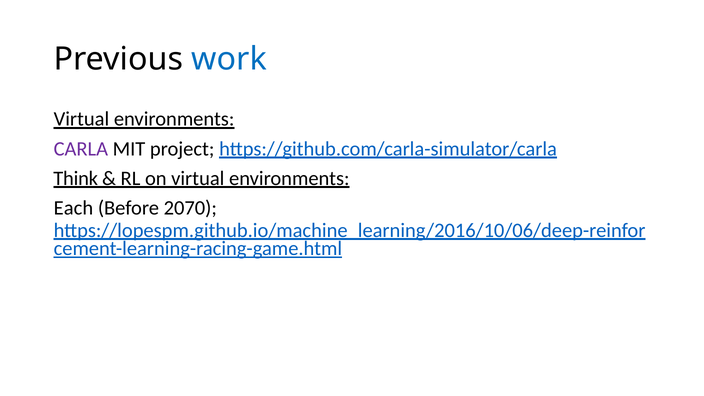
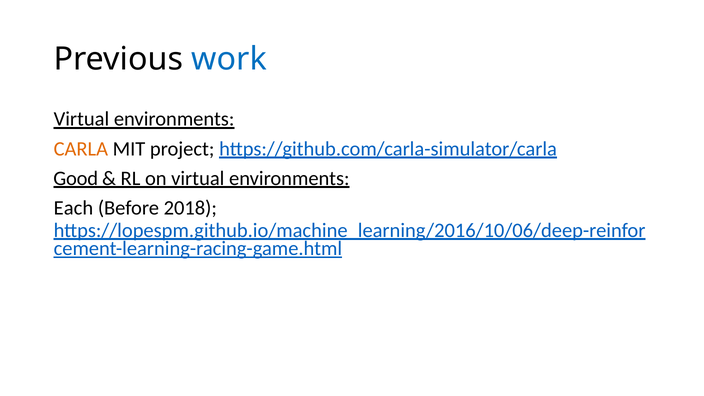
CARLA colour: purple -> orange (81, 149)
Think: Think -> Good (76, 178)
2070: 2070 -> 2018 (190, 208)
